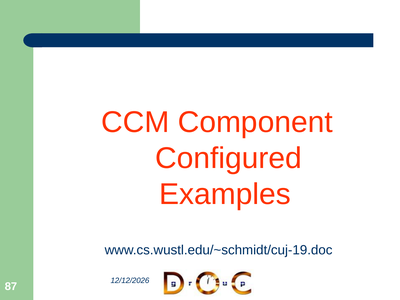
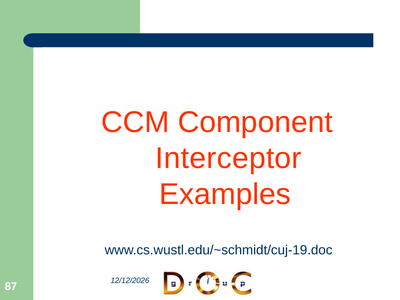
Configured: Configured -> Interceptor (228, 158)
